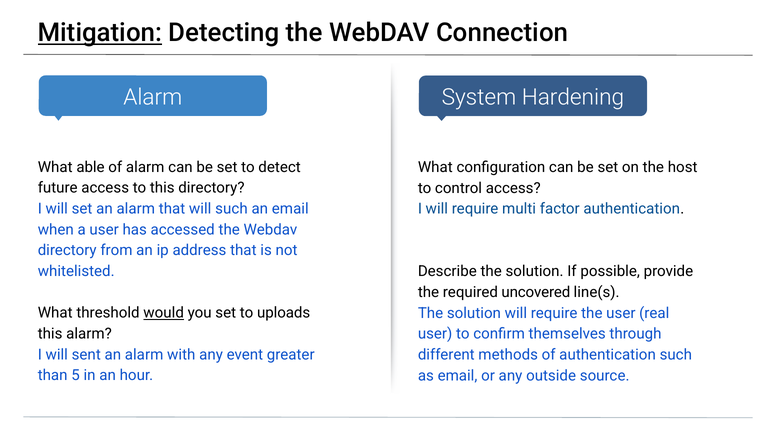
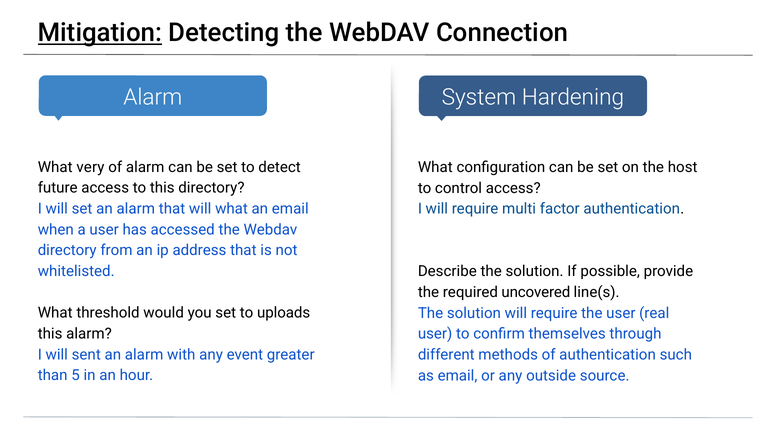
able: able -> very (90, 167)
will such: such -> what (231, 209)
would underline: present -> none (164, 313)
